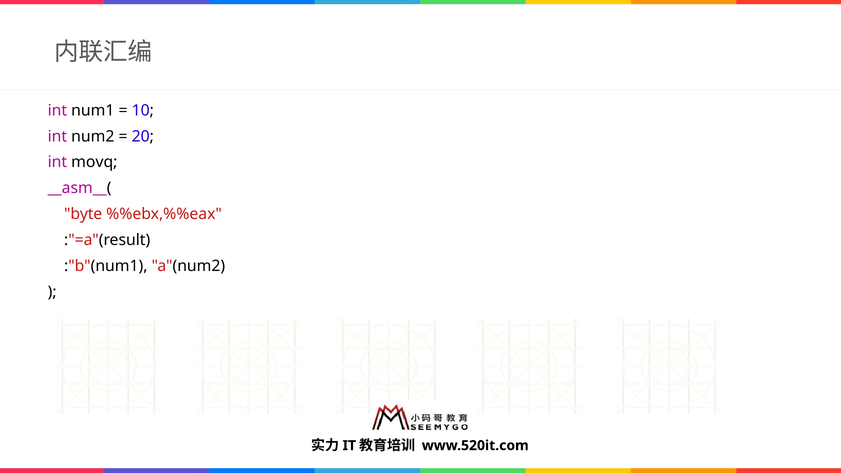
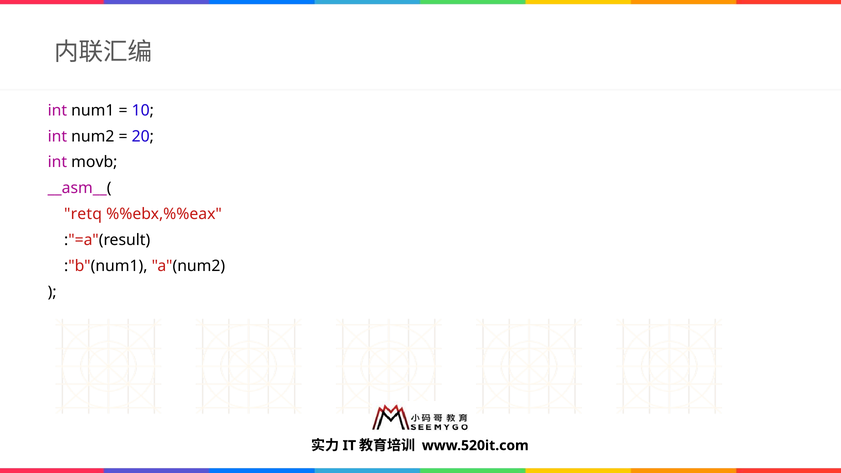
movq: movq -> movb (94, 162)
byte: byte -> retq (83, 214)
